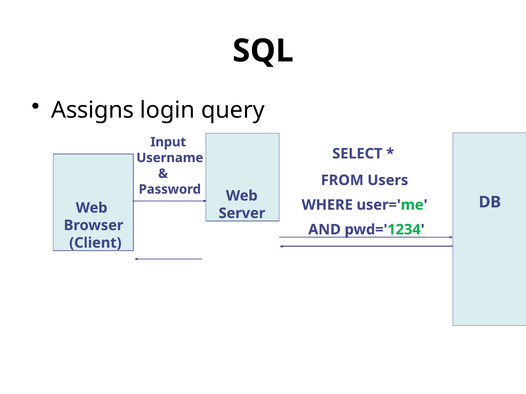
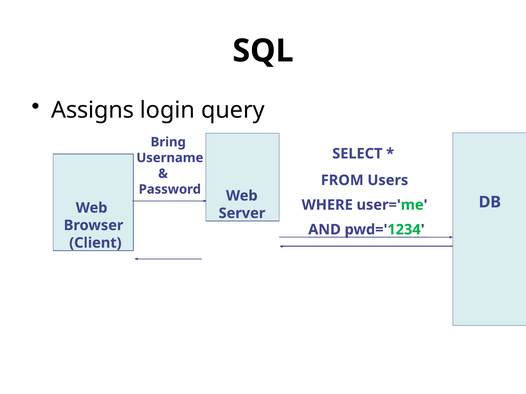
Input: Input -> Bring (168, 142)
